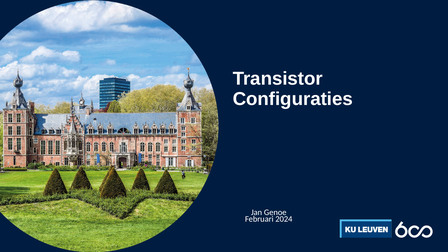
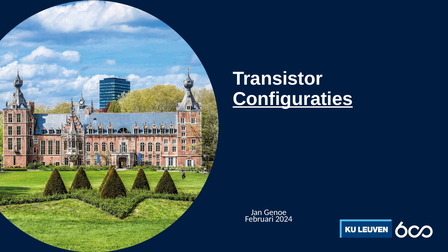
Configuraties underline: none -> present (293, 99)
